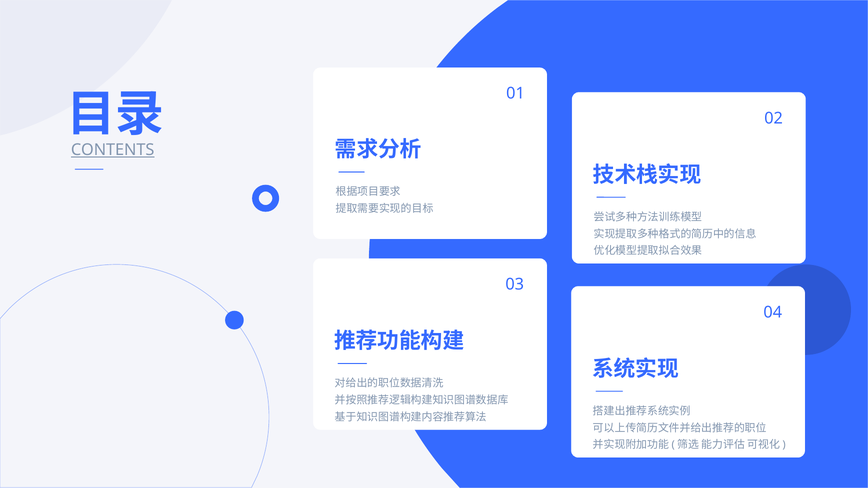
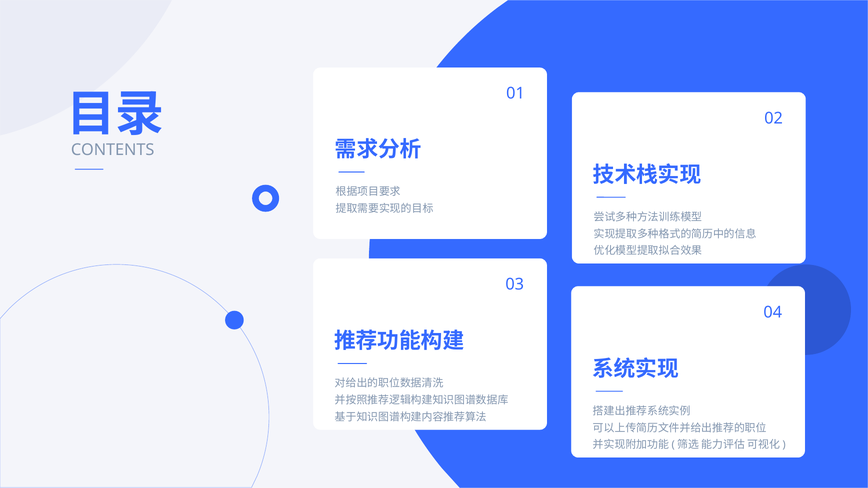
CONTENTS underline: present -> none (113, 150)
